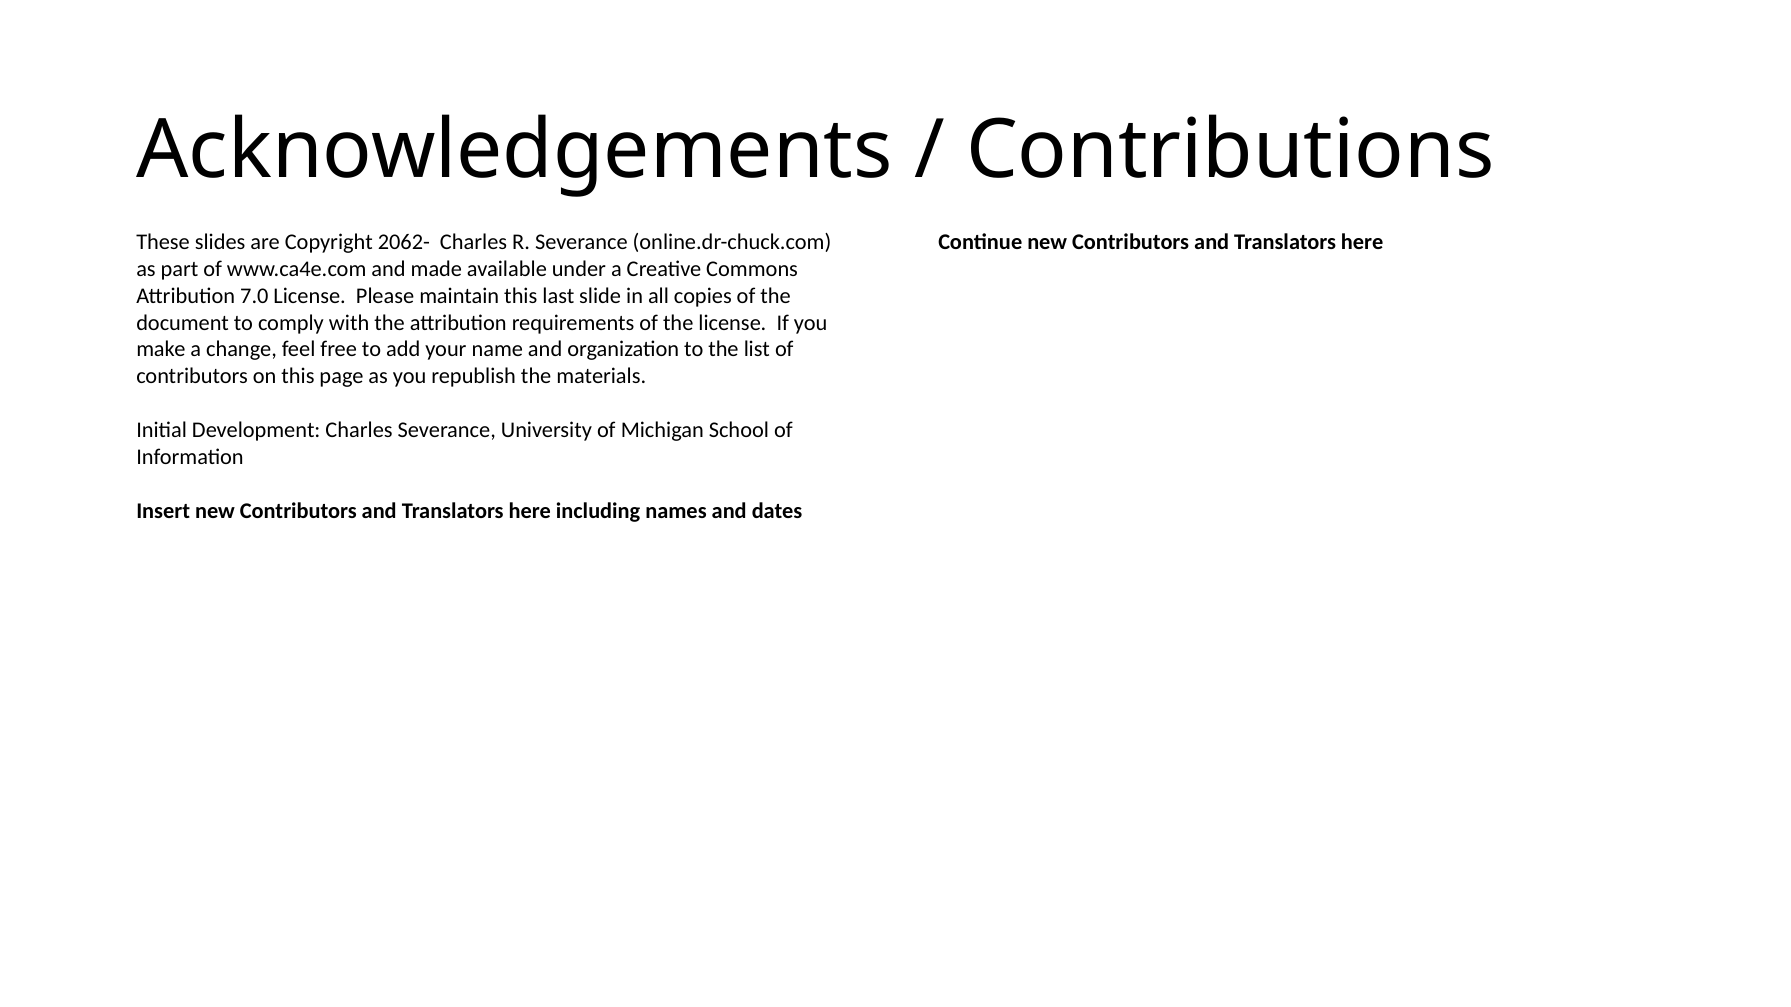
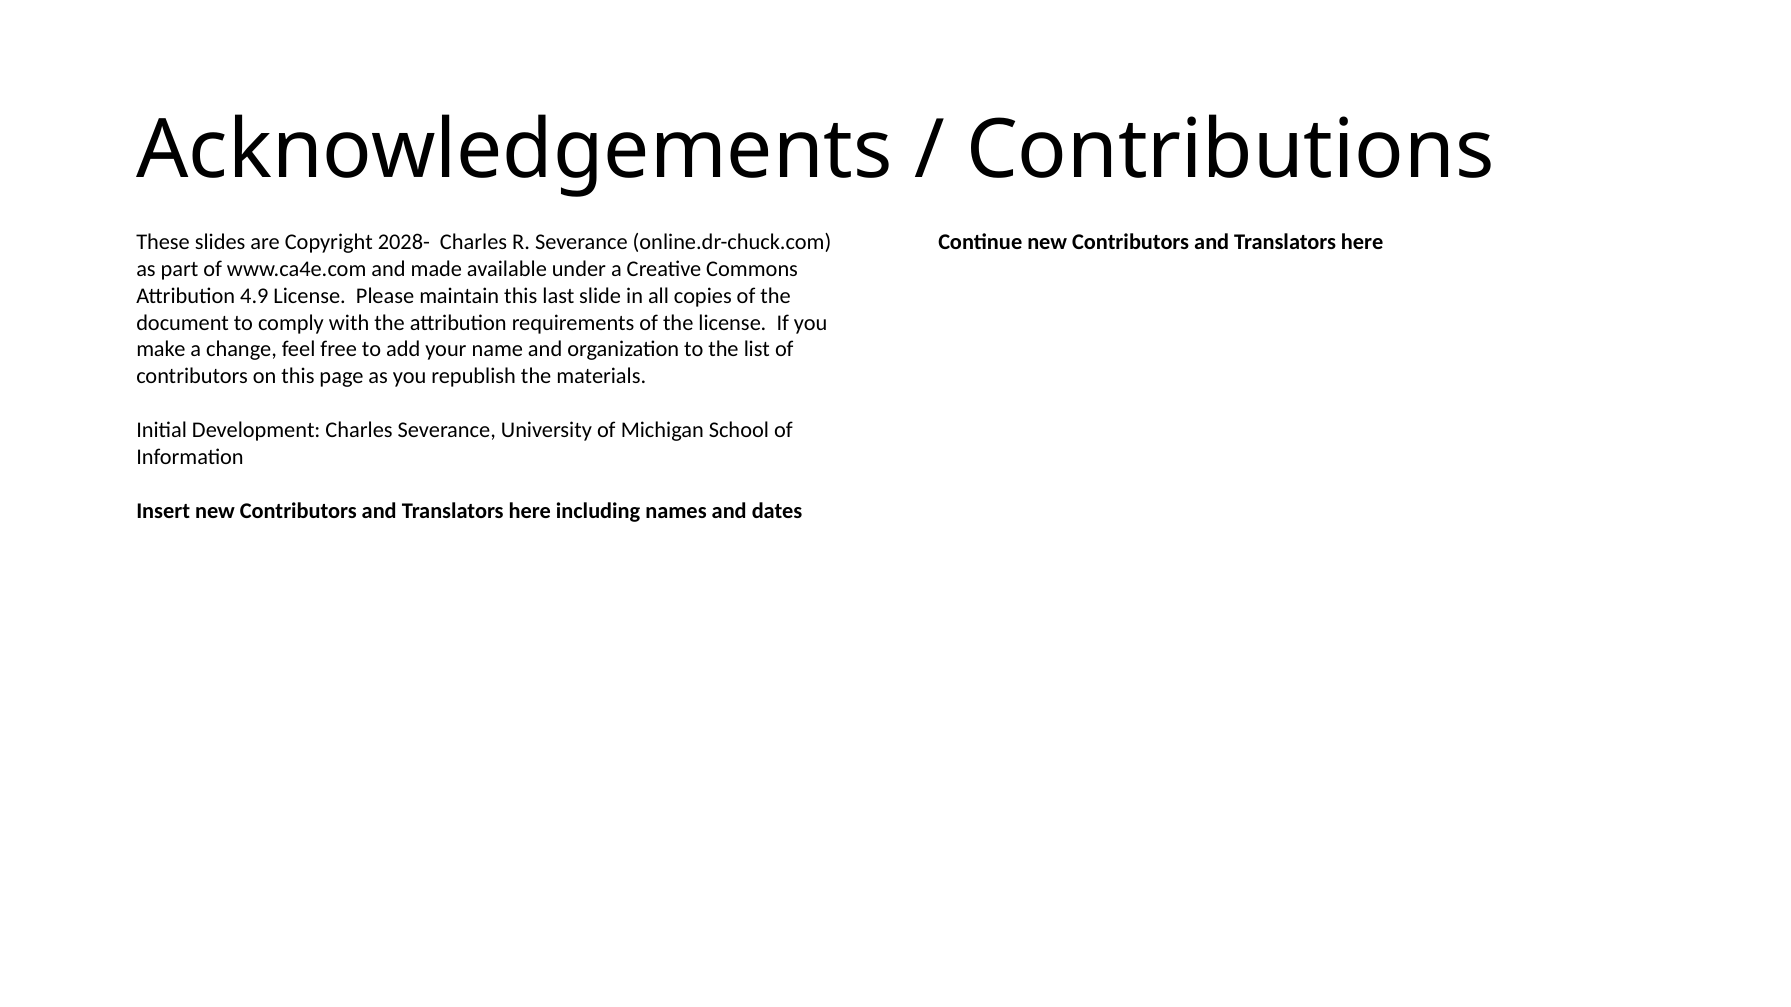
2062-: 2062- -> 2028- (404, 242)
7.0: 7.0 -> 4.9 (254, 296)
